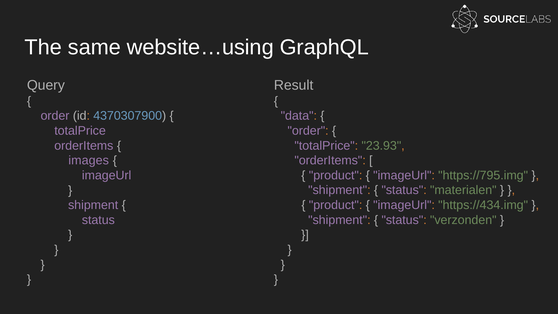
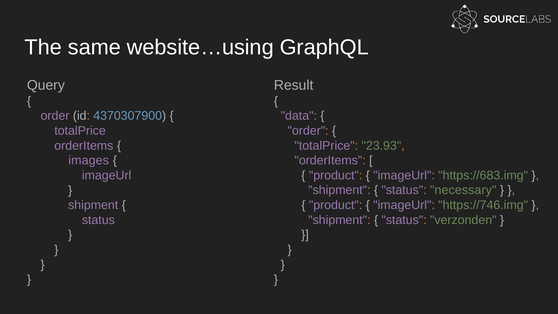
https://795.img: https://795.img -> https://683.img (483, 175)
materialen: materialen -> necessary (463, 190)
https://434.img: https://434.img -> https://746.img (483, 205)
